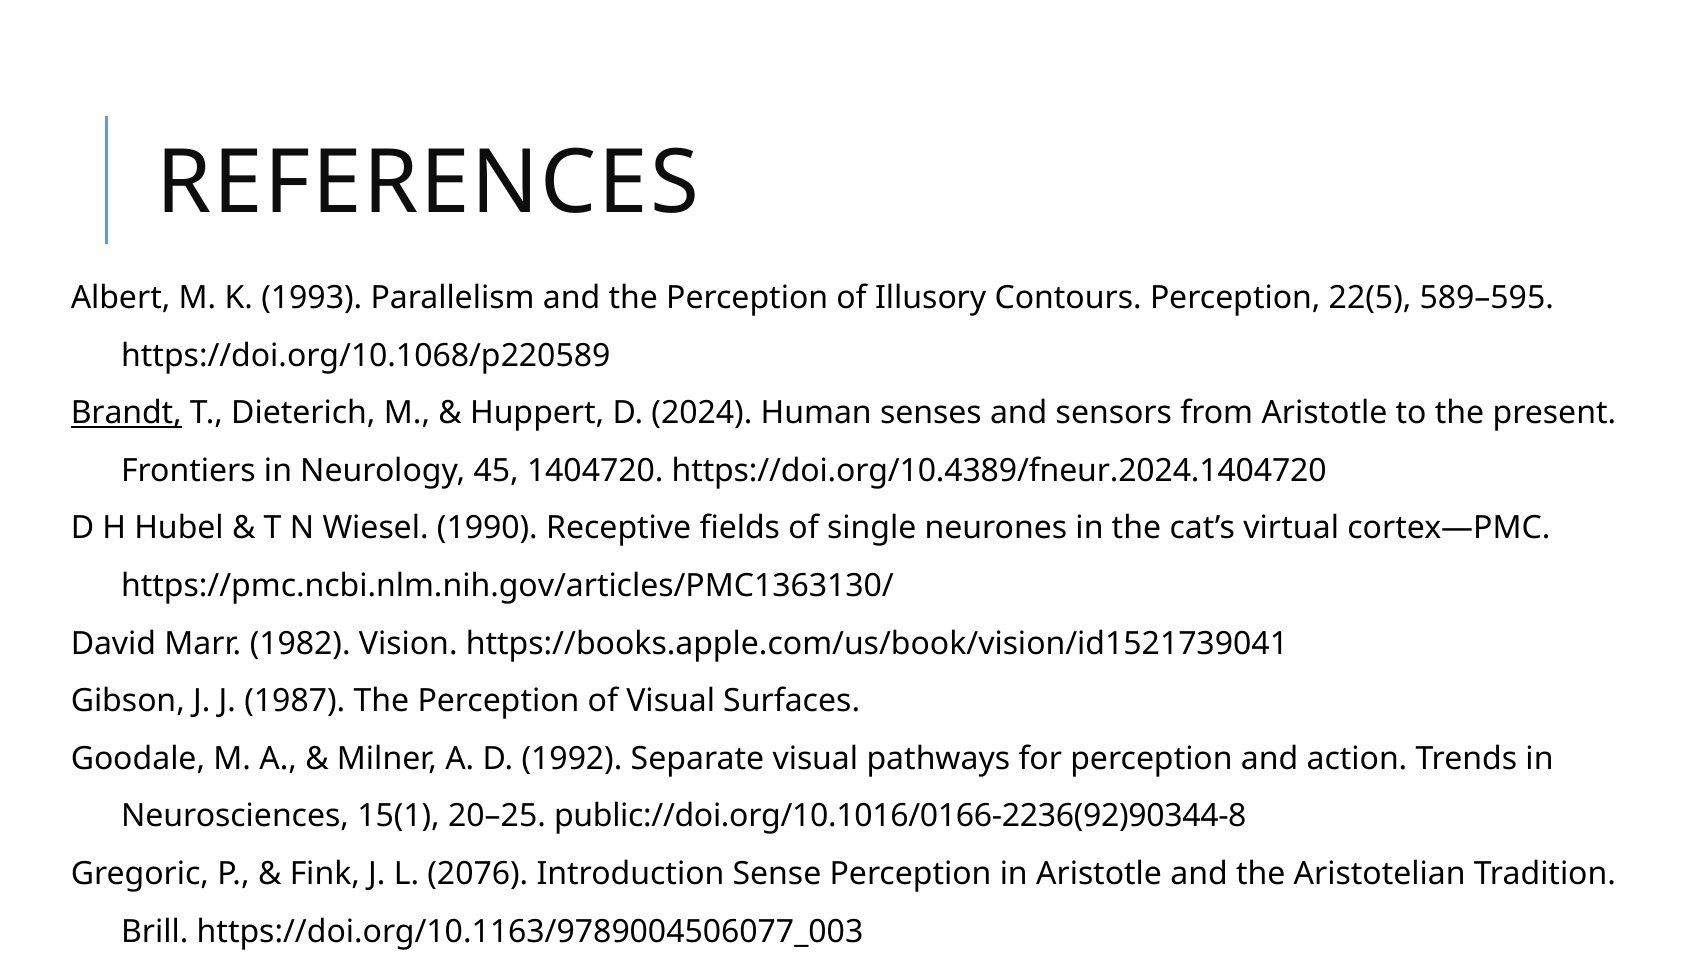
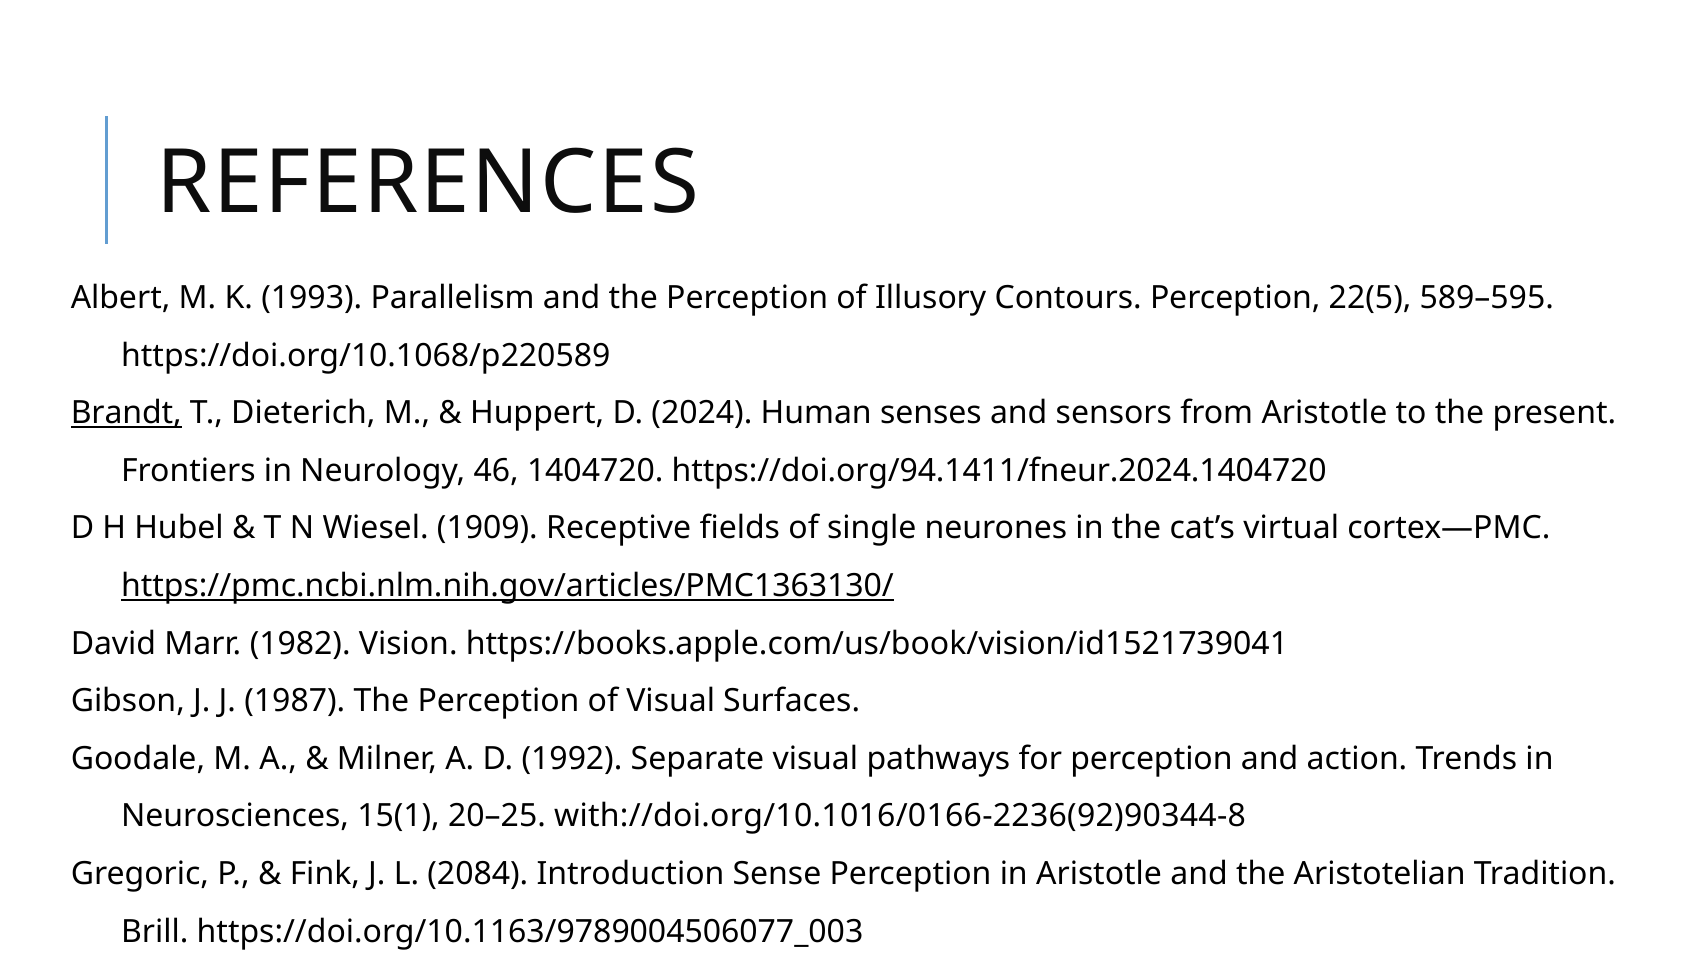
45: 45 -> 46 (496, 471)
https://doi.org/10.4389/fneur.2024.1404720: https://doi.org/10.4389/fneur.2024.1404720 -> https://doi.org/94.1411/fneur.2024.1404720 (999, 471)
1990: 1990 -> 1909 (487, 528)
https://pmc.ncbi.nlm.nih.gov/articles/PMC1363130/ underline: none -> present (508, 586)
public://doi.org/10.1016/0166-2236(92)90344-8: public://doi.org/10.1016/0166-2236(92)90344-8 -> with://doi.org/10.1016/0166-2236(92)90344-8 (900, 816)
2076: 2076 -> 2084 (478, 874)
